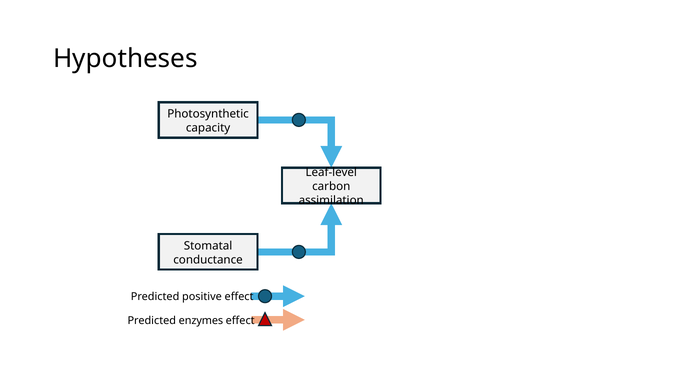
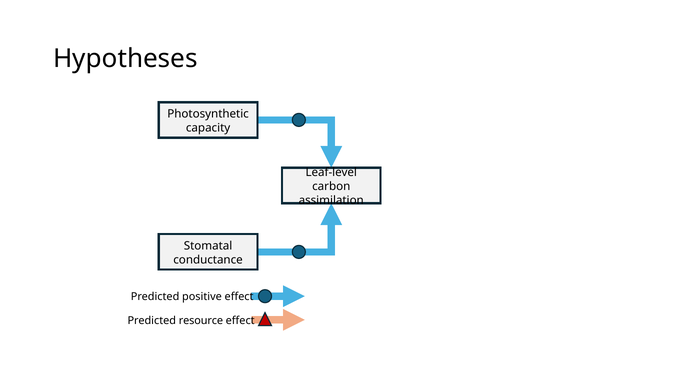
enzymes: enzymes -> resource (201, 320)
